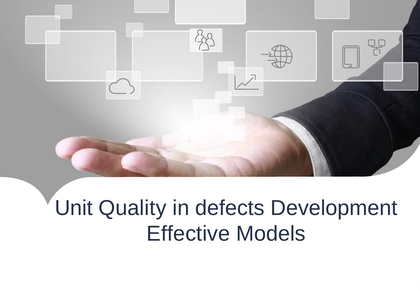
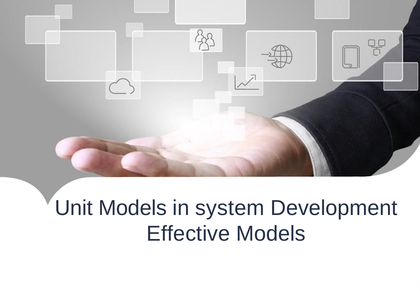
Unit Quality: Quality -> Models (133, 208)
defects: defects -> system (230, 208)
